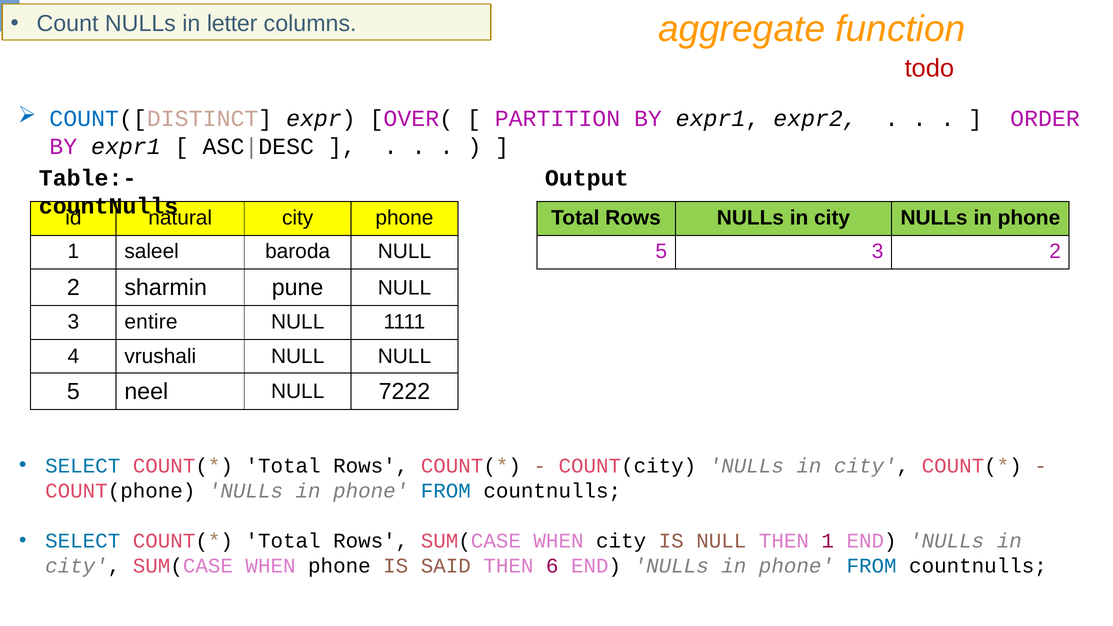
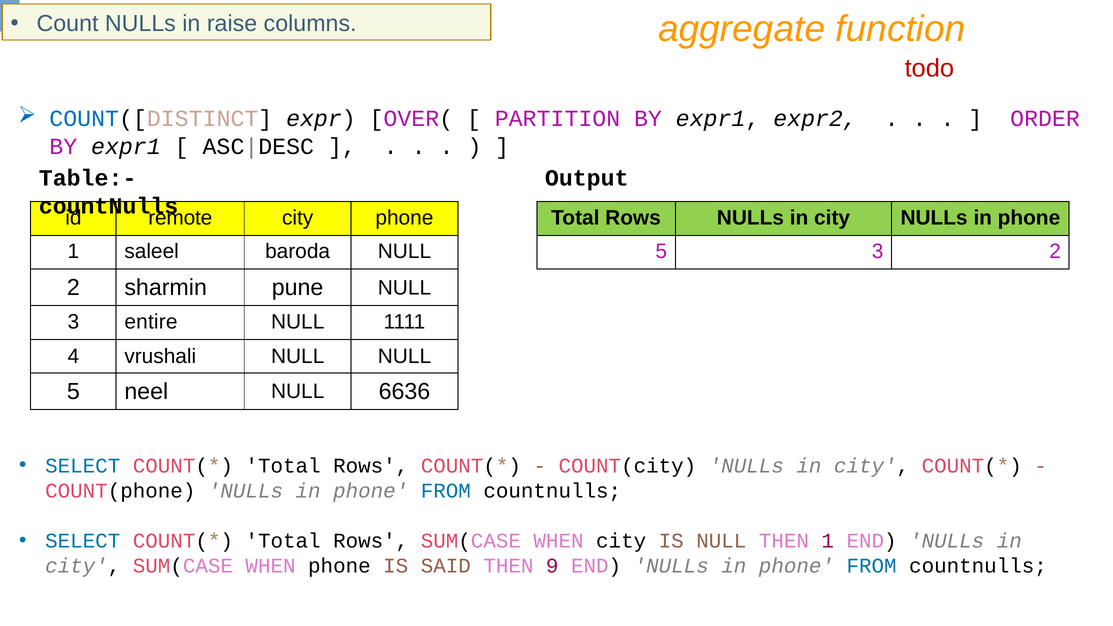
letter: letter -> raise (232, 24)
natural: natural -> remote (180, 218)
7222: 7222 -> 6636 (404, 392)
6: 6 -> 9 (552, 566)
